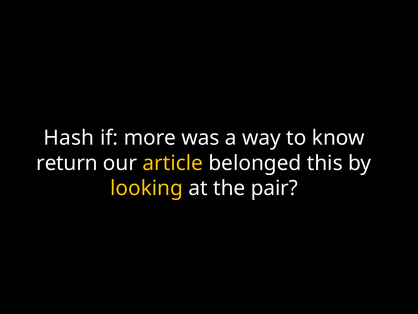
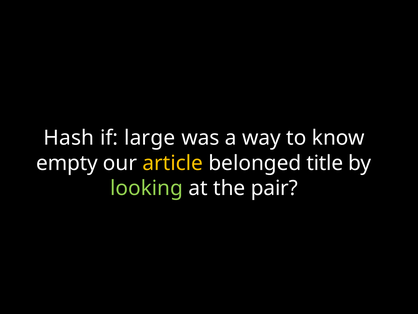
more: more -> large (150, 138)
return: return -> empty (67, 163)
this: this -> title (325, 163)
looking colour: yellow -> light green (147, 188)
